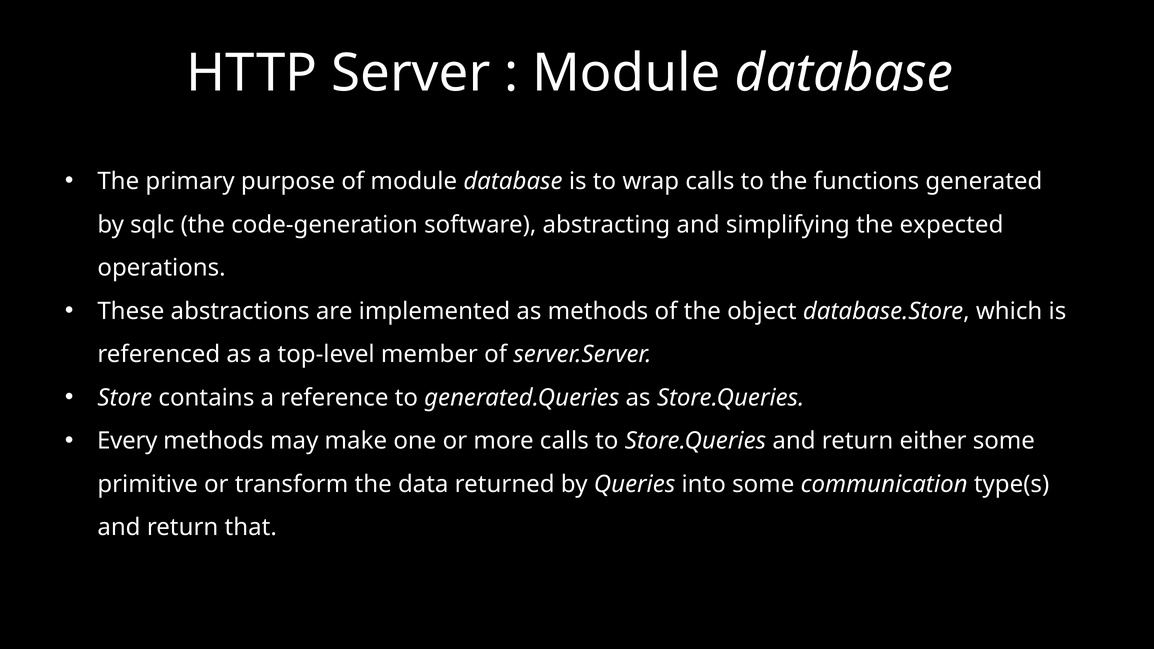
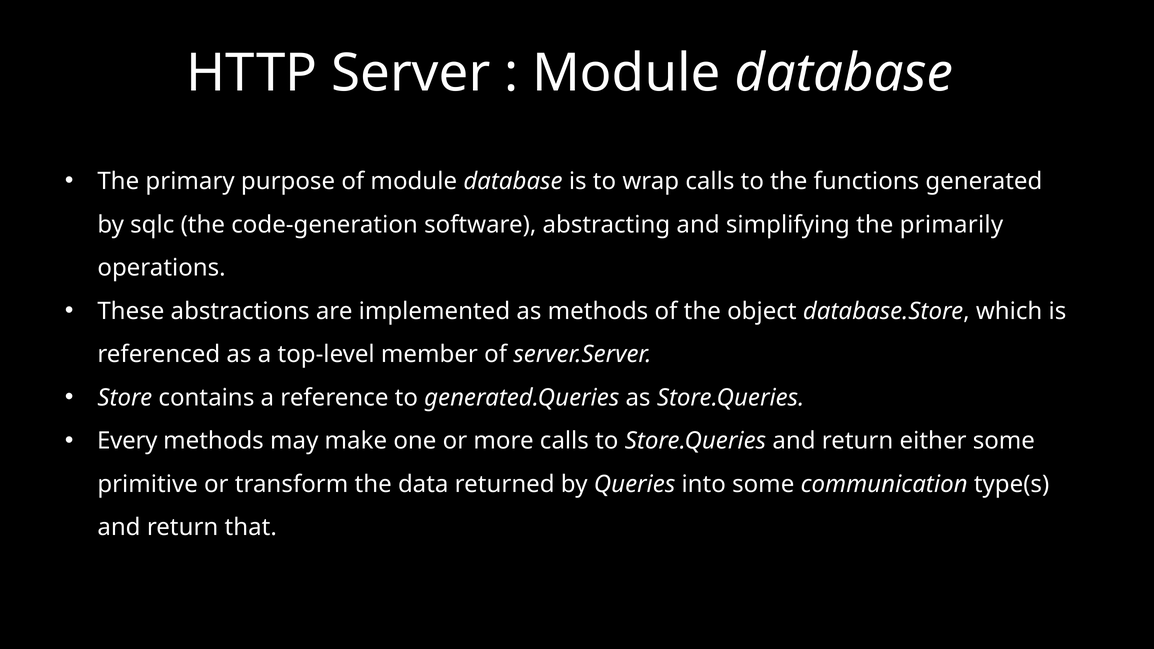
expected: expected -> primarily (951, 225)
